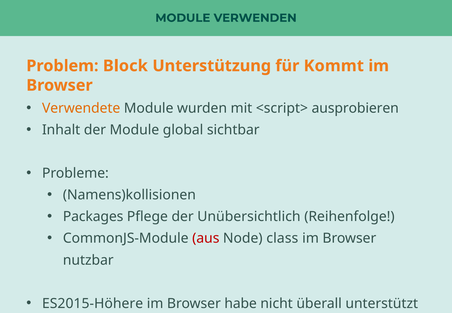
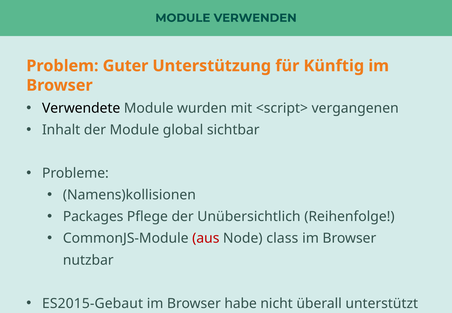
Block: Block -> Guter (126, 66)
Kommt: Kommt -> Künftig (334, 66)
Verwendete colour: orange -> black (81, 108)
ausprobieren: ausprobieren -> vergangenen (355, 108)
ES2015-Höhere: ES2015-Höhere -> ES2015-Gebaut (93, 303)
